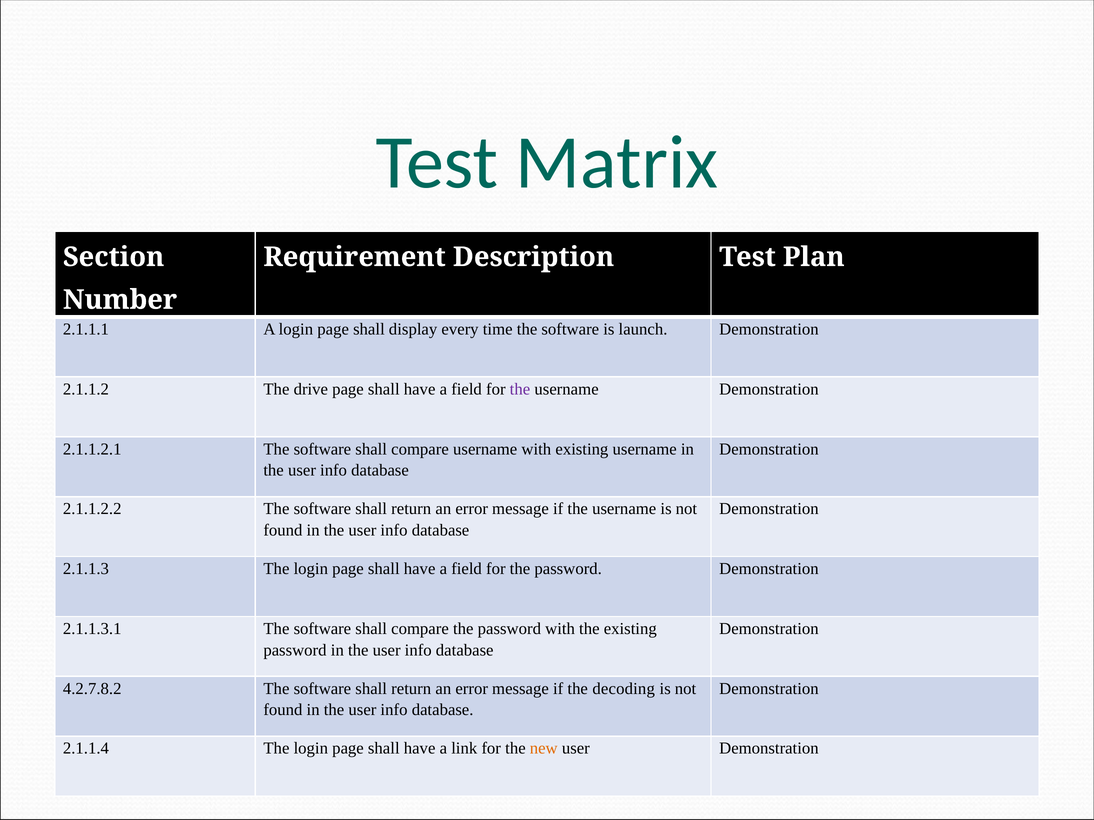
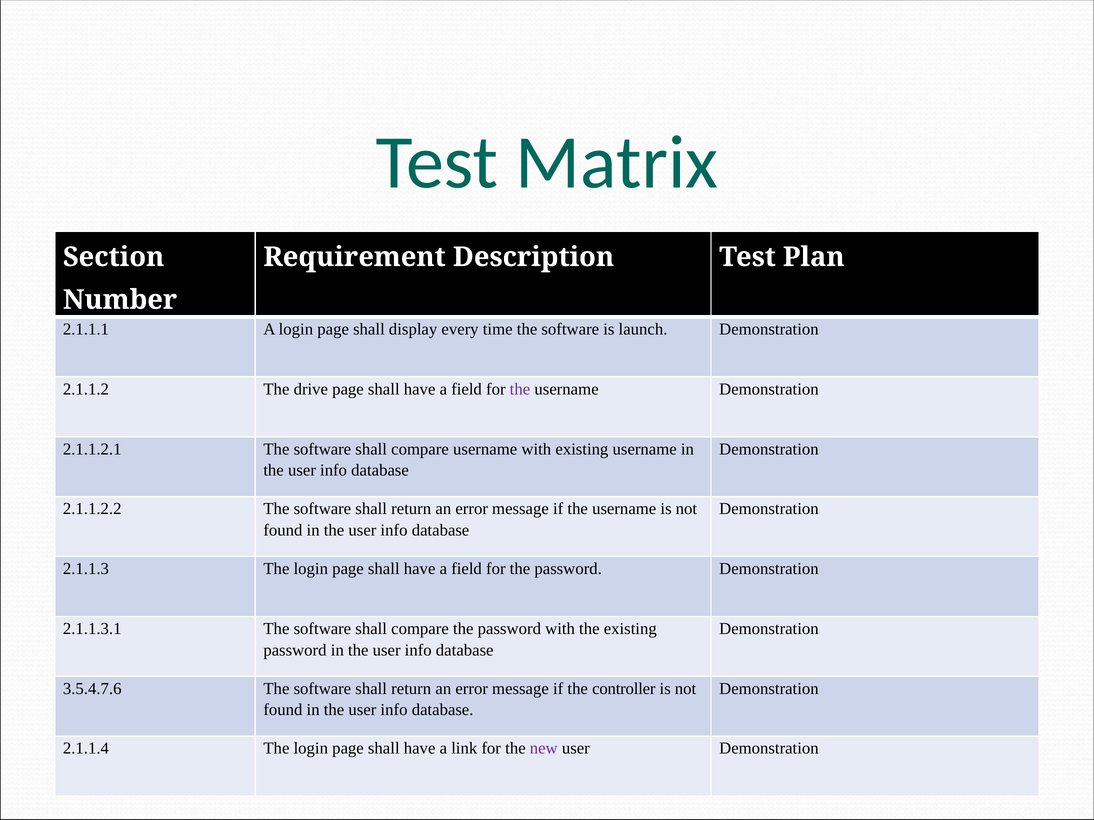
4.2.7.8.2: 4.2.7.8.2 -> 3.5.4.7.6 (92, 689)
decoding: decoding -> controller (624, 689)
new colour: orange -> purple (544, 749)
